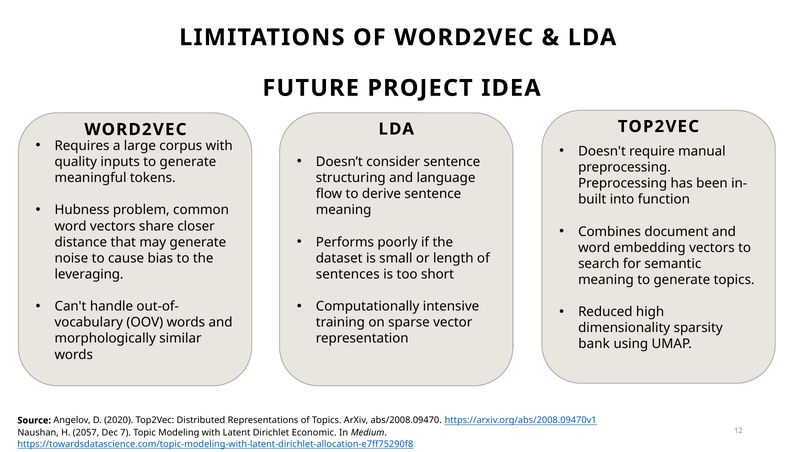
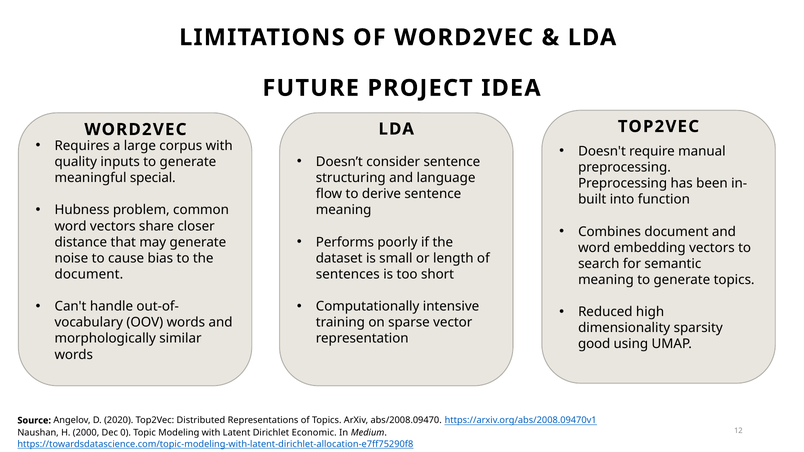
tokens: tokens -> special (153, 178)
leveraging: leveraging -> document (89, 274)
bank: bank -> good (594, 344)
2057: 2057 -> 2000 (86, 433)
7: 7 -> 0 (126, 433)
